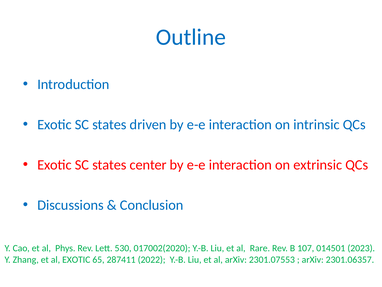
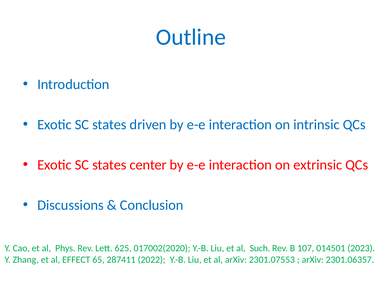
530: 530 -> 625 (123, 248)
Rare: Rare -> Such (260, 248)
al EXOTIC: EXOTIC -> EFFECT (76, 259)
